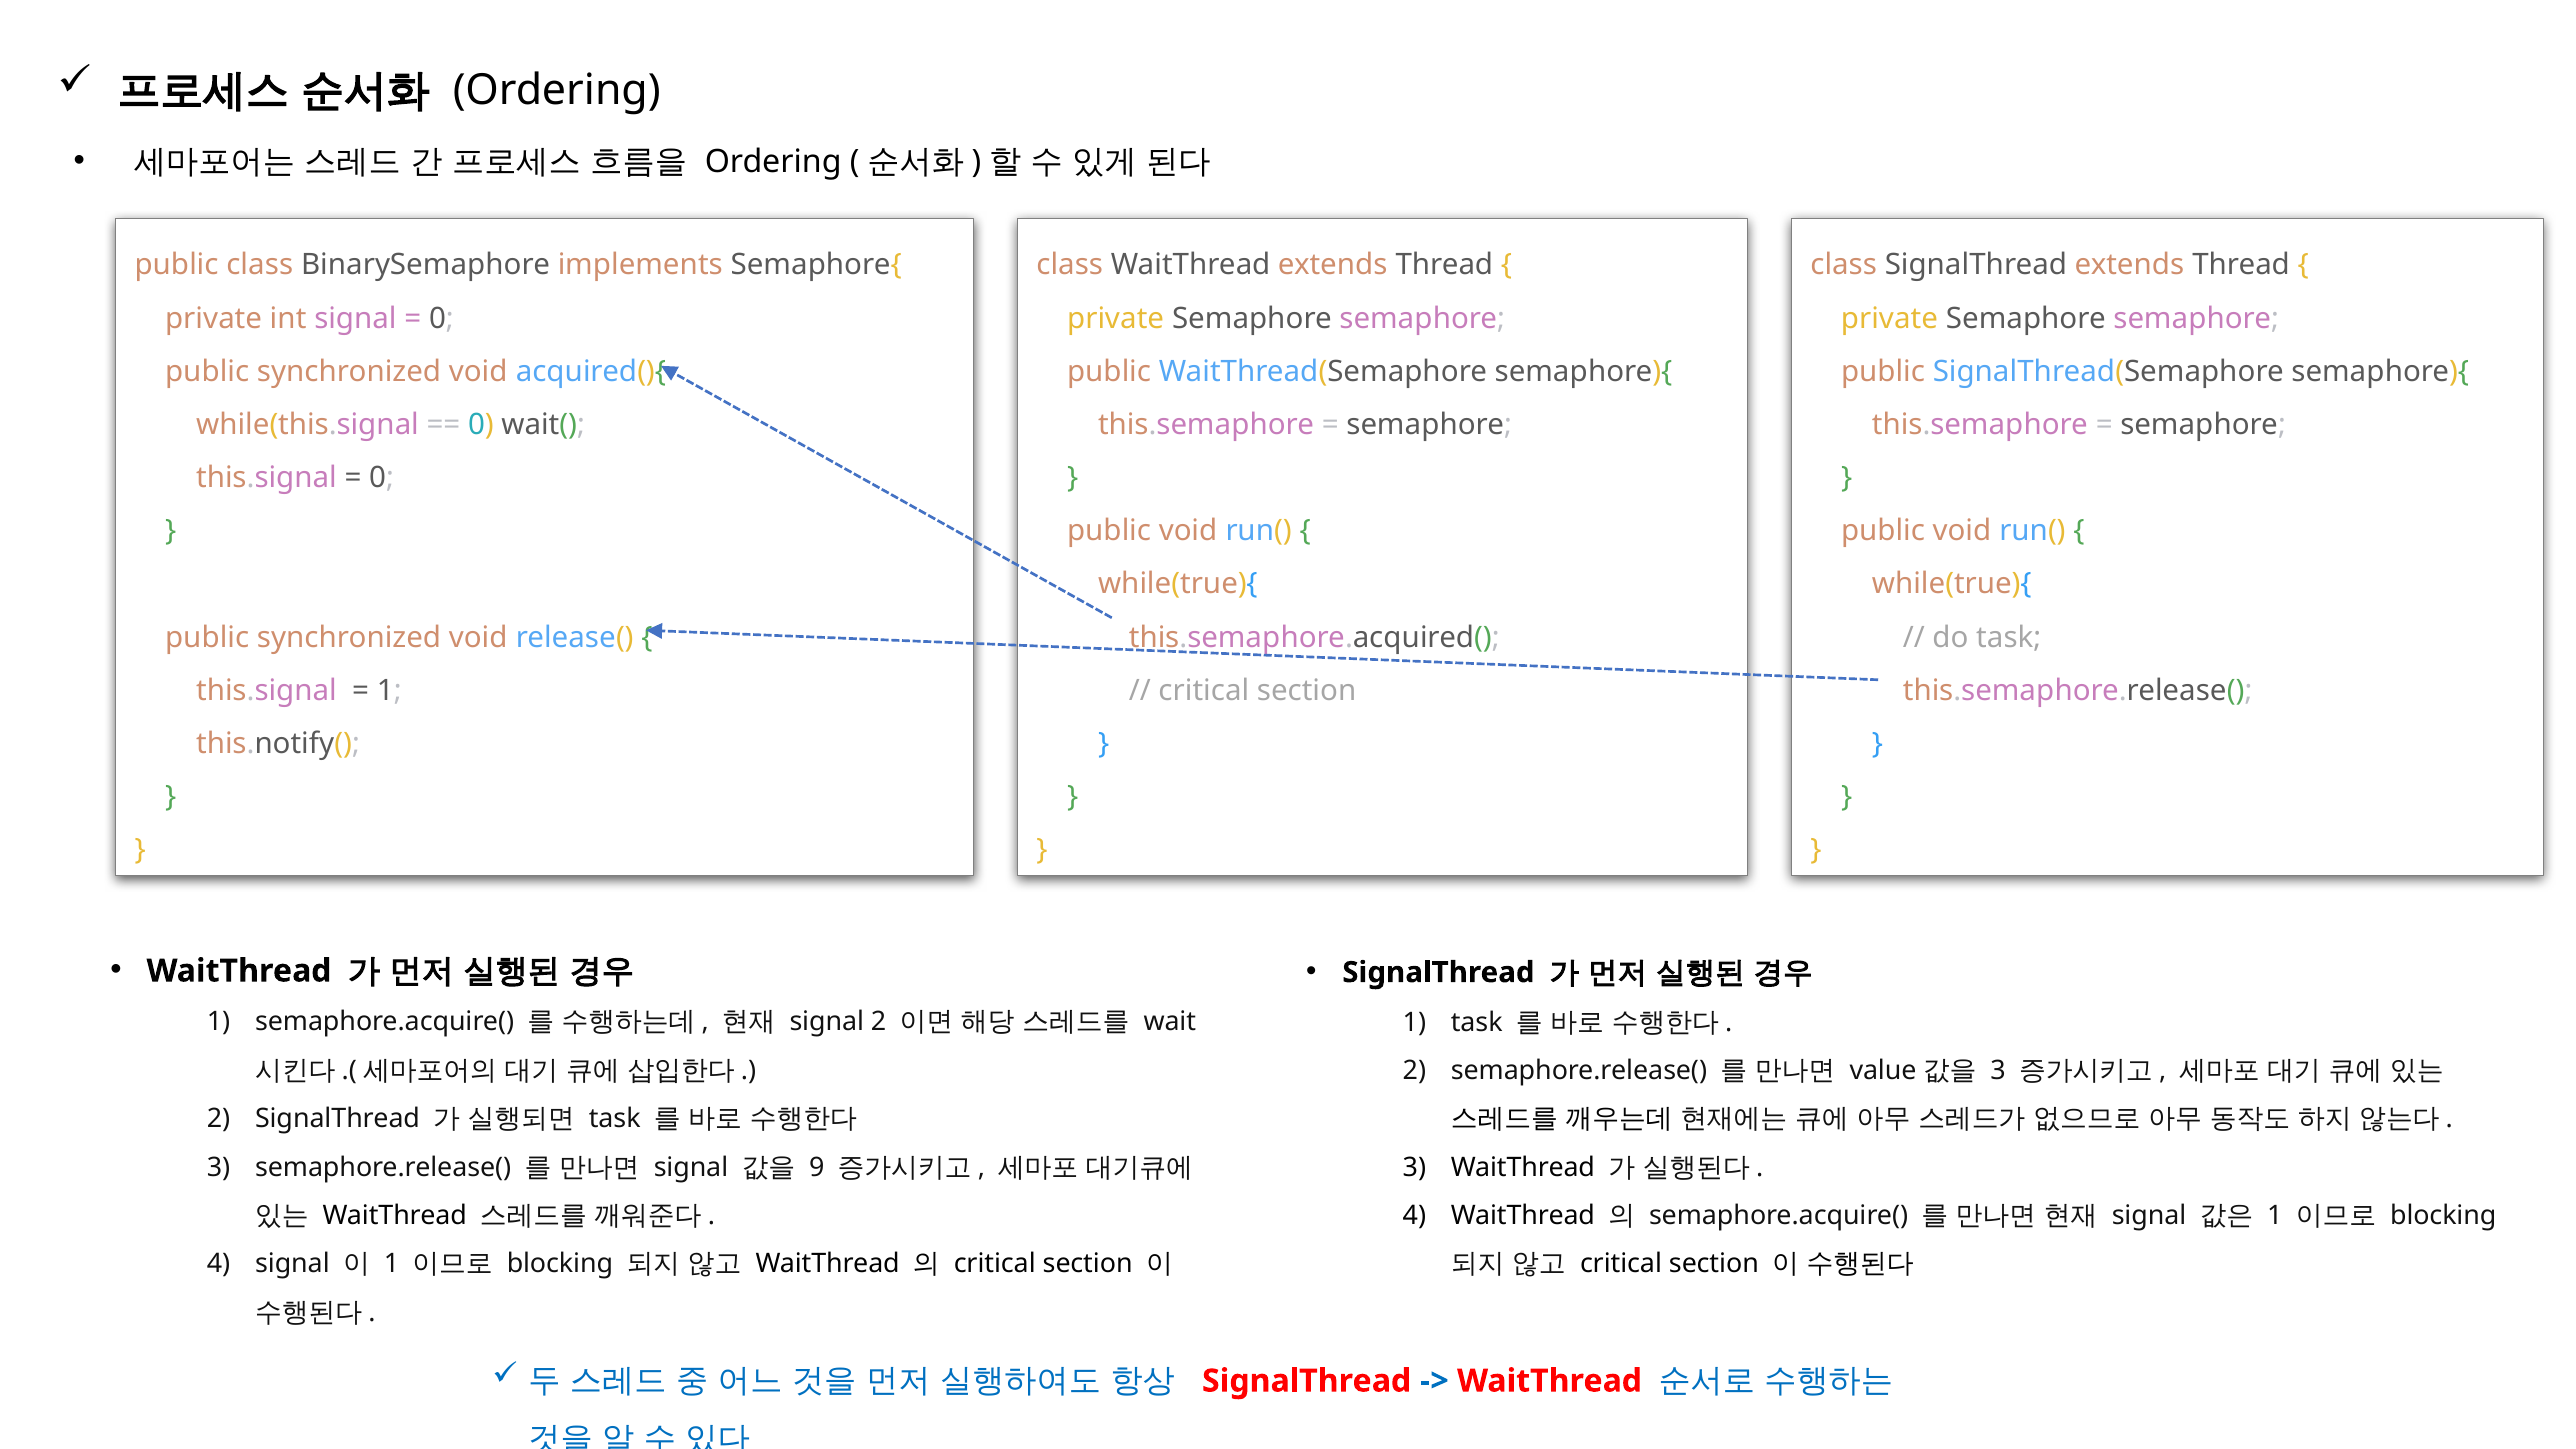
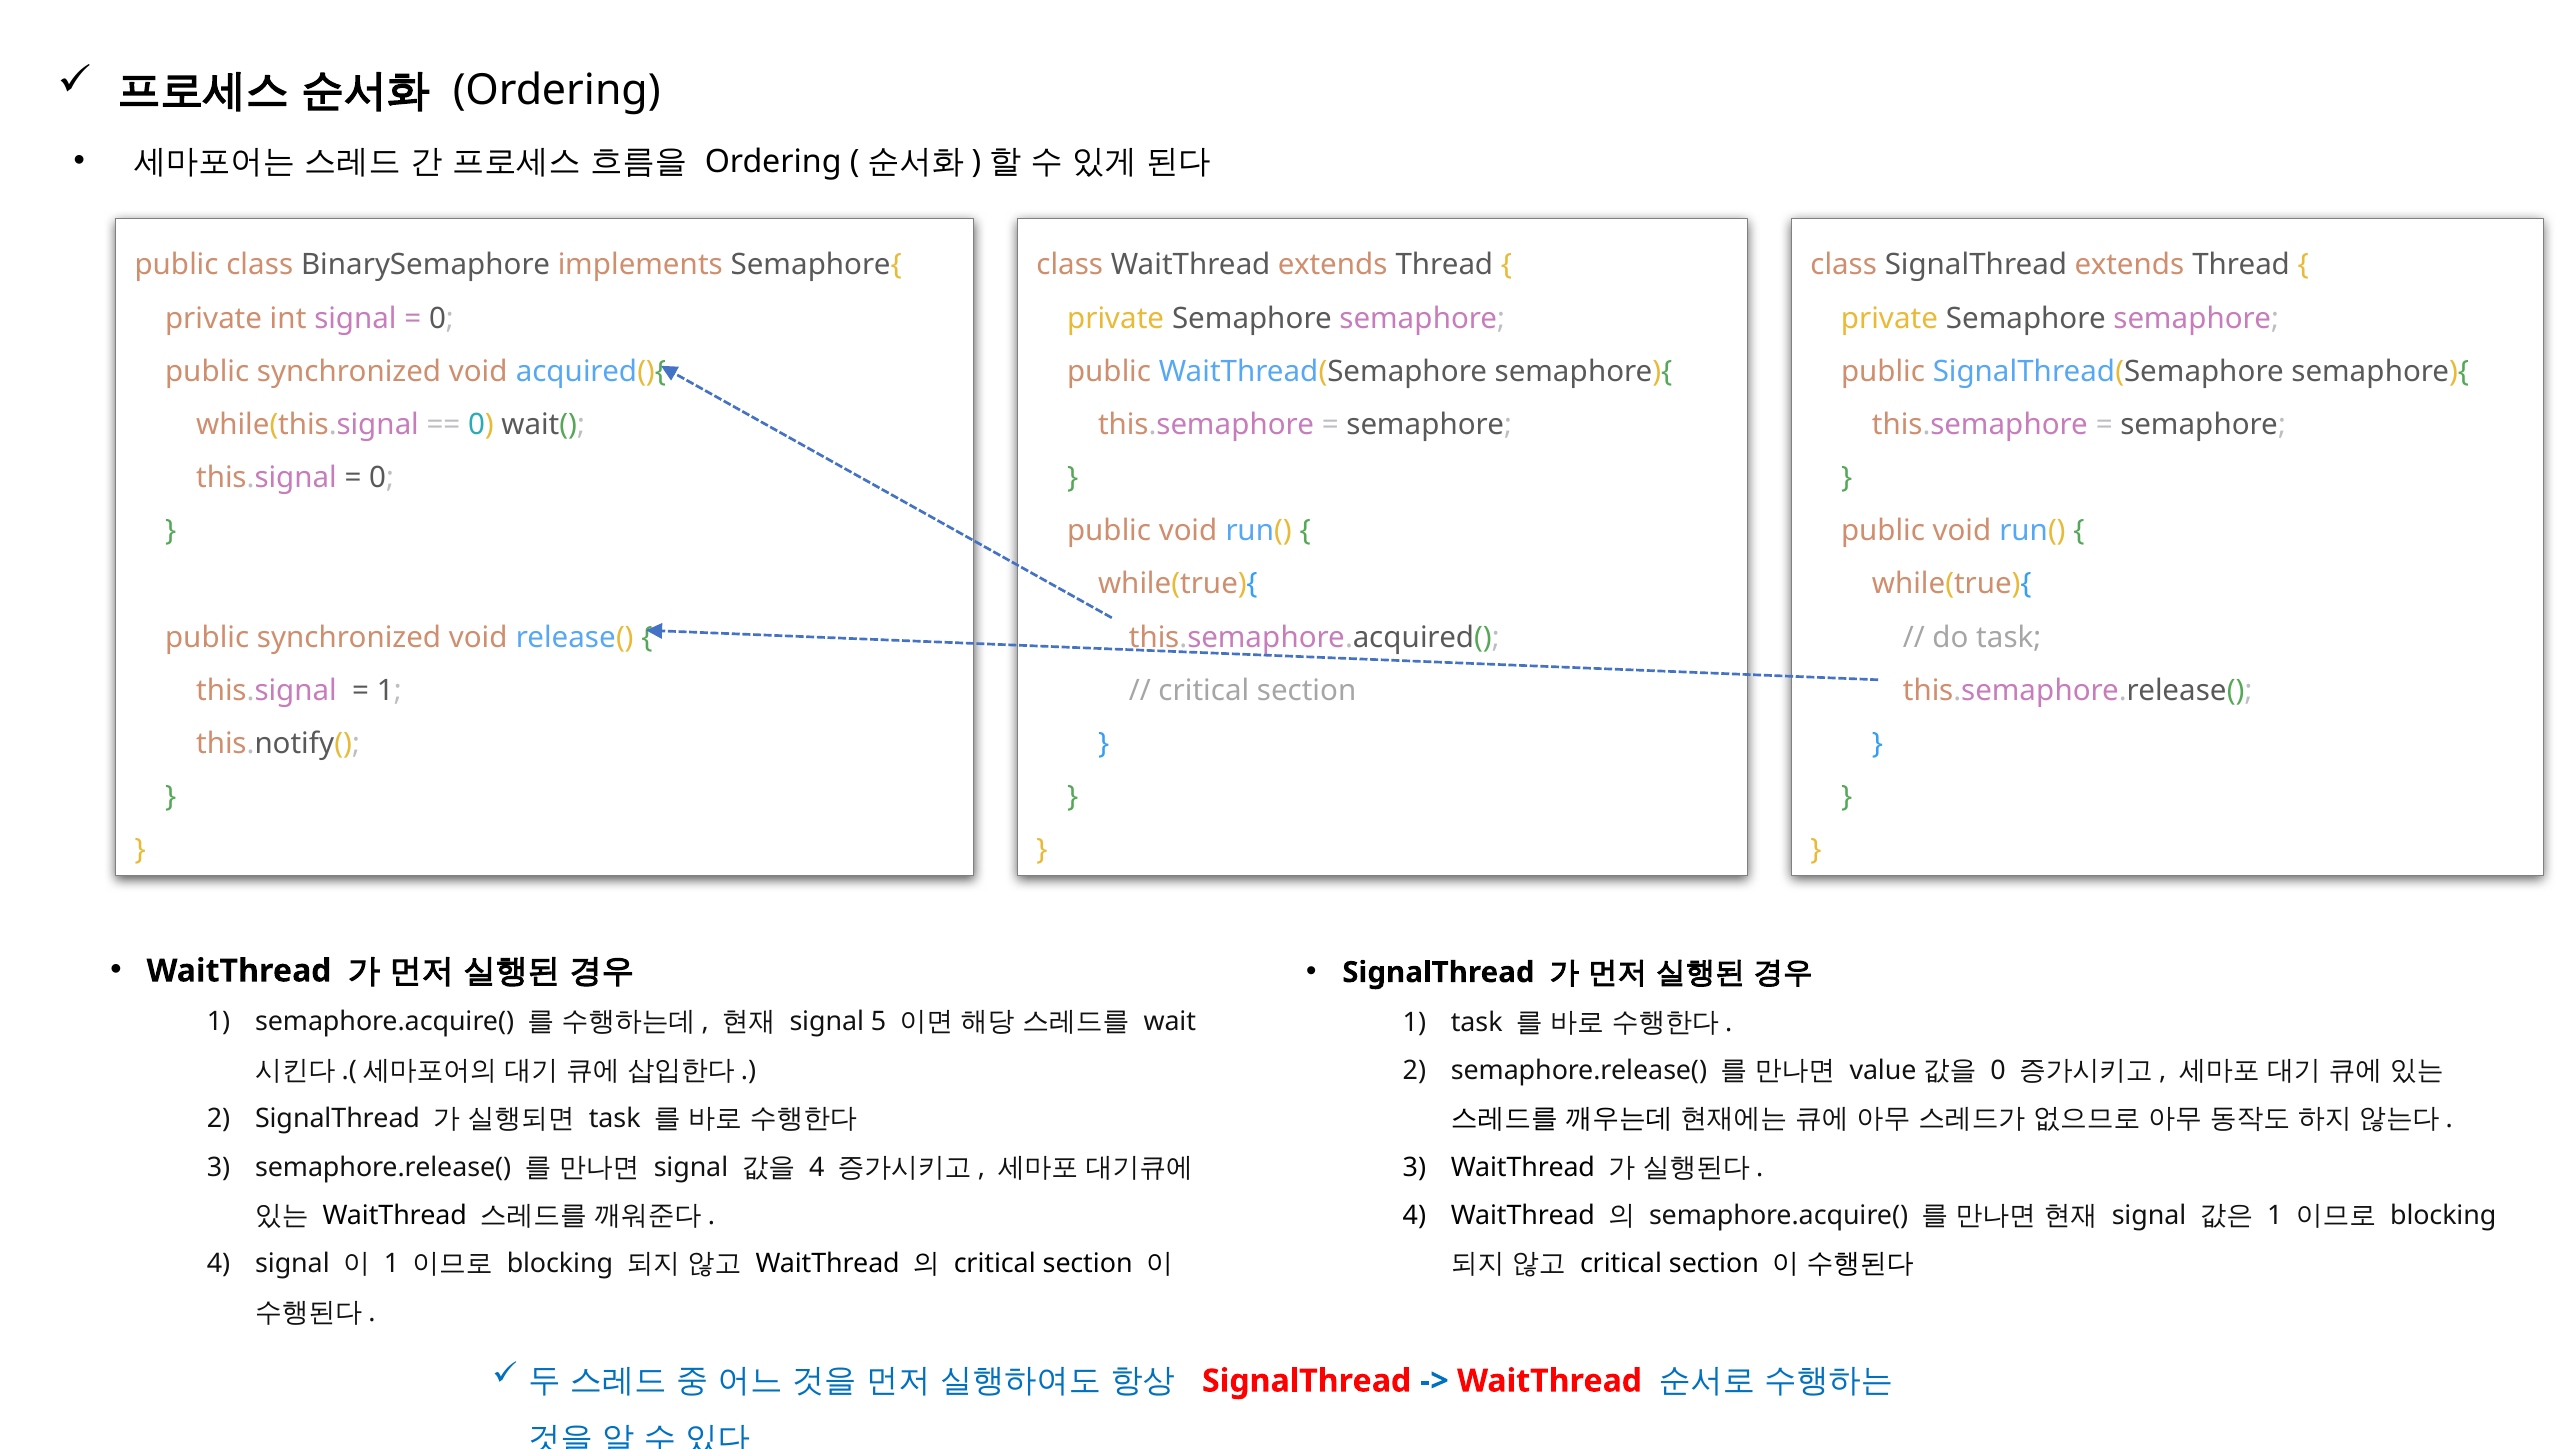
signal 2: 2 -> 5 (879, 1022)
3: 3 -> 0 (1998, 1071)
9: 9 -> 4 (817, 1167)
